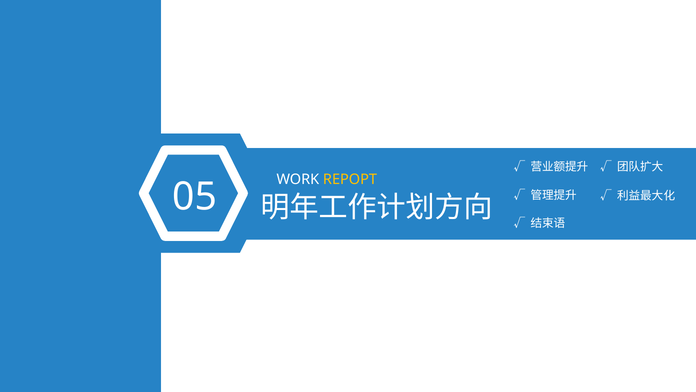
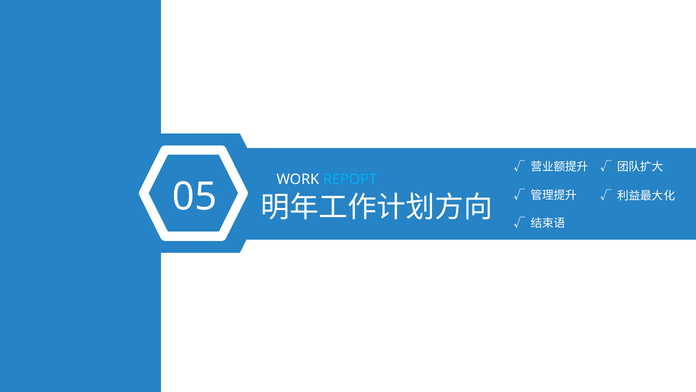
REPOPT colour: yellow -> light blue (350, 179)
